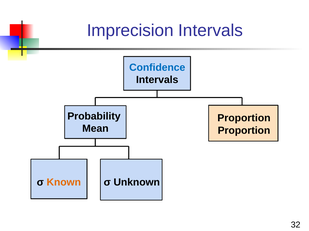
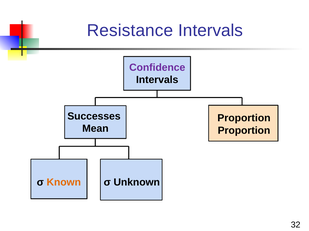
Imprecision: Imprecision -> Resistance (130, 31)
Confidence colour: blue -> purple (157, 68)
Probability: Probability -> Successes (94, 117)
